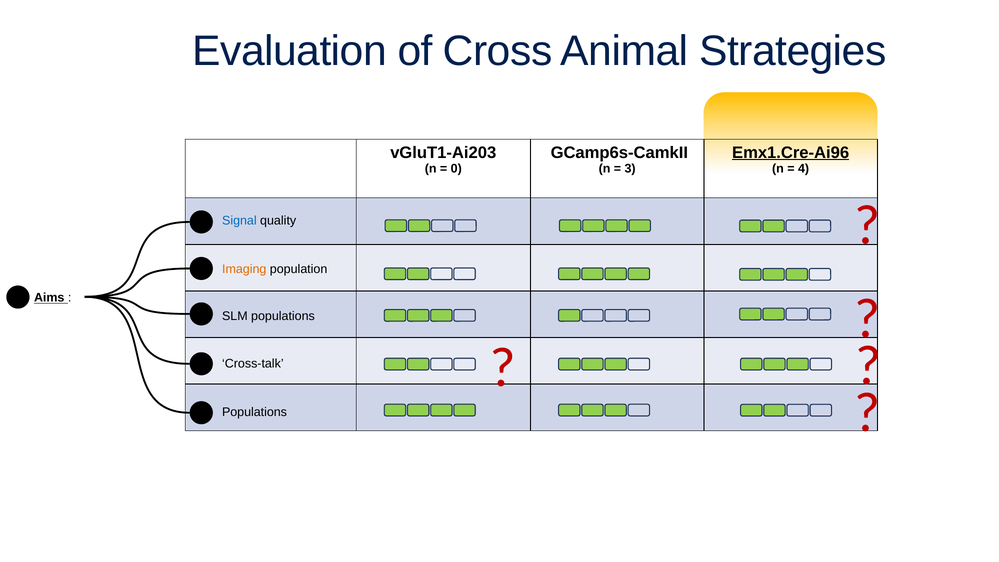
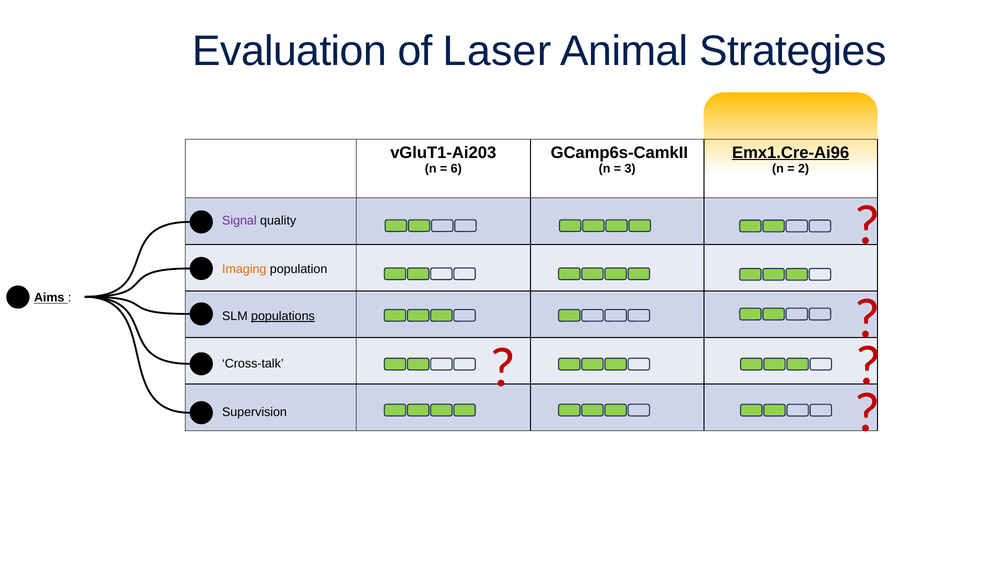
Cross: Cross -> Laser (497, 51)
0: 0 -> 6 (456, 169)
4: 4 -> 2 (804, 169)
Signal colour: blue -> purple (239, 221)
populations underline: none -> present (283, 316)
Populations: Populations -> Supervision (254, 412)
